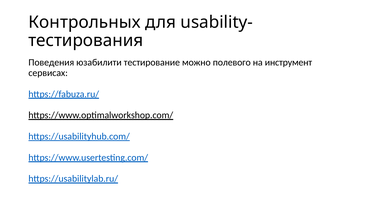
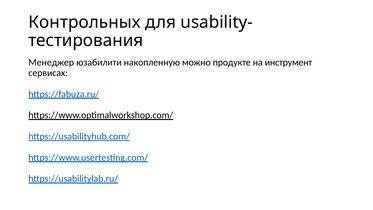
Поведения: Поведения -> Менеджер (51, 62)
тестирование: тестирование -> накопленную (152, 62)
полевого: полевого -> продукте (232, 62)
